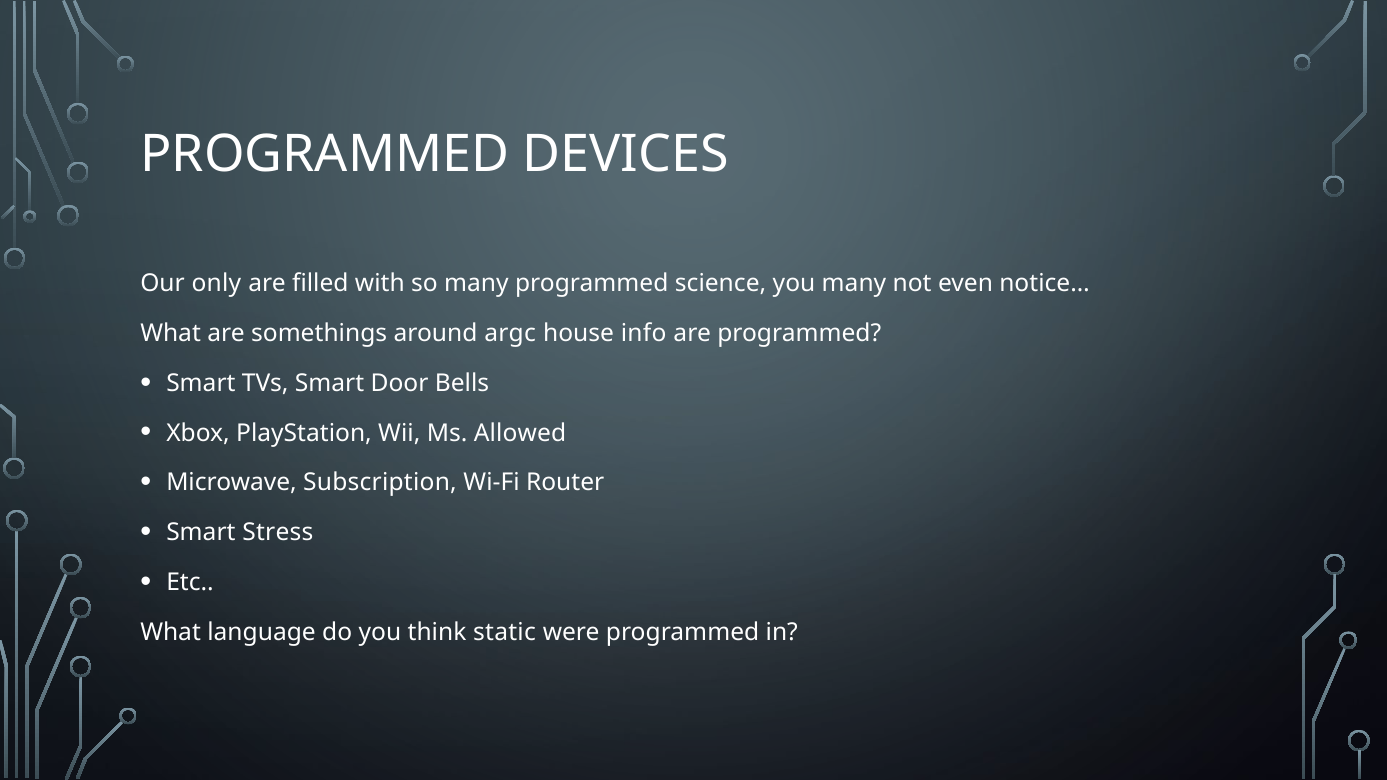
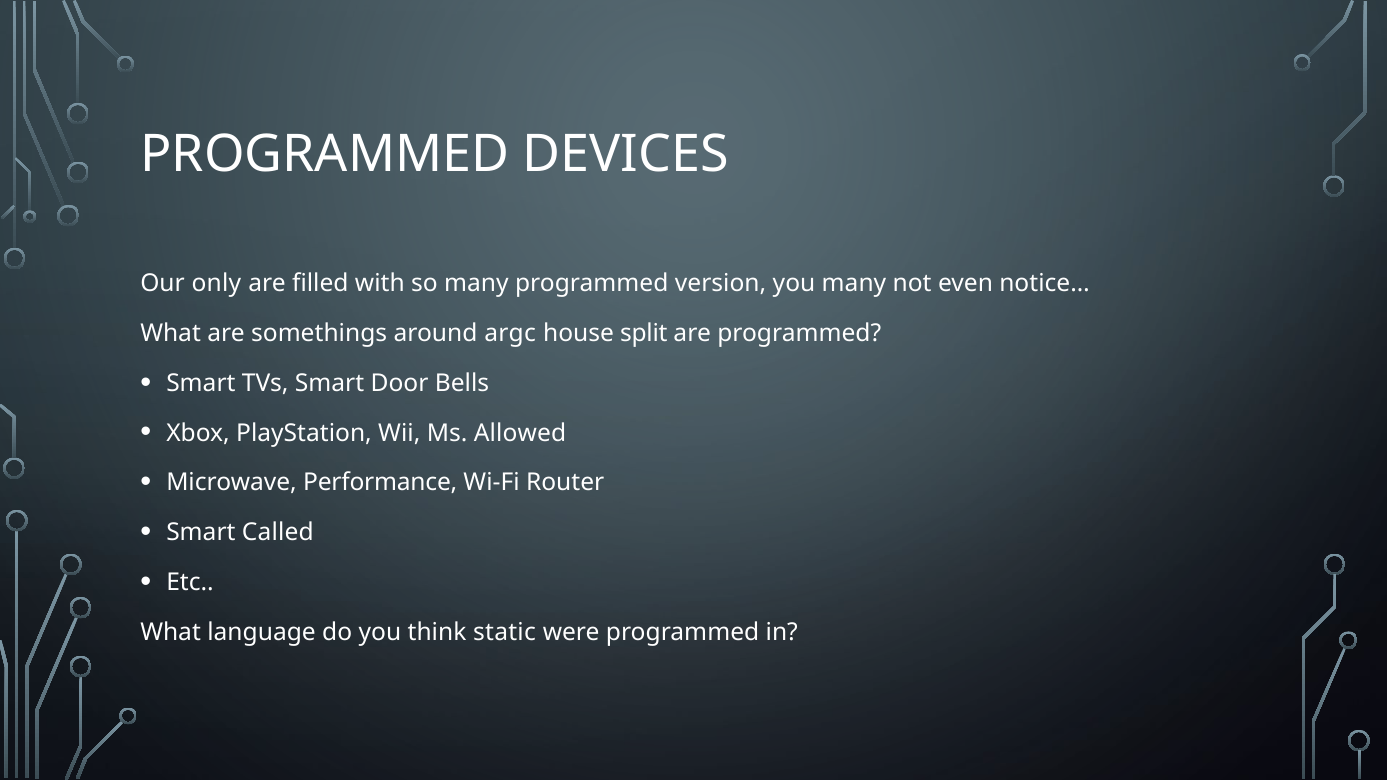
science: science -> version (721, 283)
info: info -> split (644, 333)
Subscription: Subscription -> Performance (380, 483)
Stress: Stress -> Called (278, 533)
